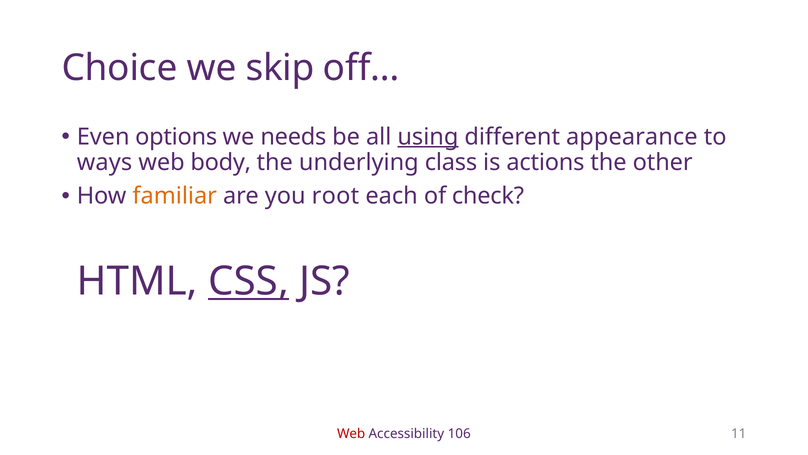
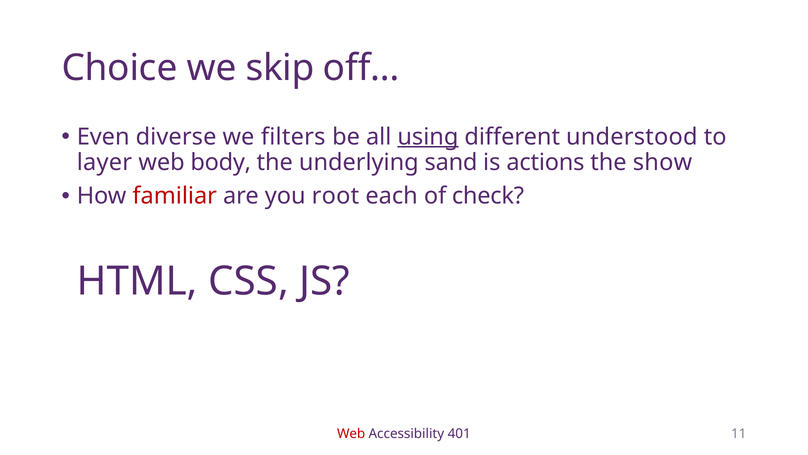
options: options -> diverse (176, 137)
needs: needs -> filters (293, 137)
appearance: appearance -> understood (632, 137)
ways: ways -> layer (104, 162)
class: class -> sand (451, 162)
other: other -> show (663, 162)
familiar colour: orange -> red (175, 196)
CSS underline: present -> none (249, 281)
106: 106 -> 401 (459, 433)
